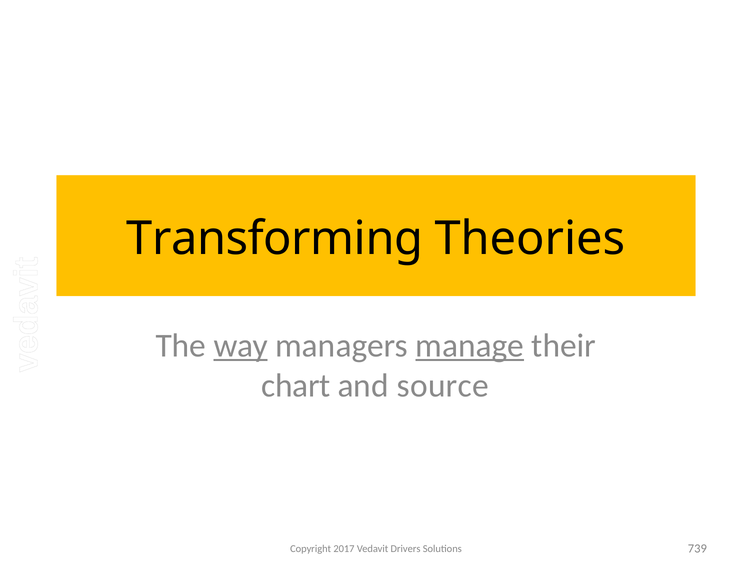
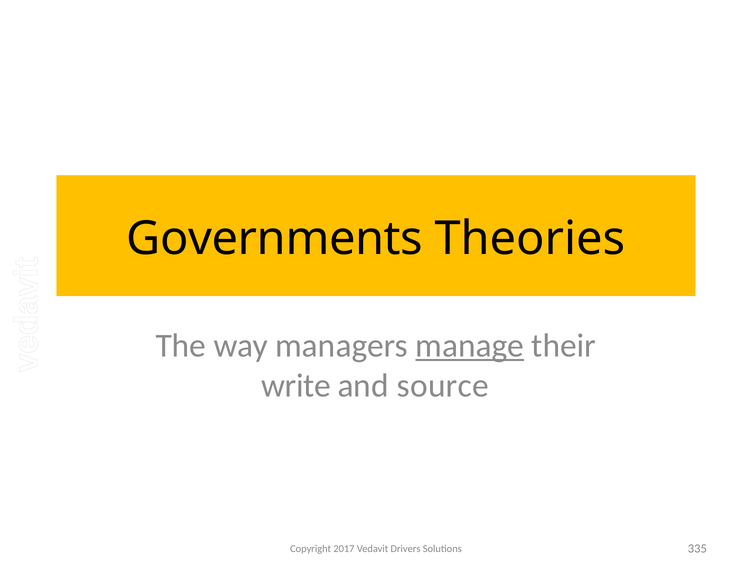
Transforming: Transforming -> Governments (275, 239)
way underline: present -> none (241, 346)
chart: chart -> write (296, 386)
739: 739 -> 335 (697, 549)
